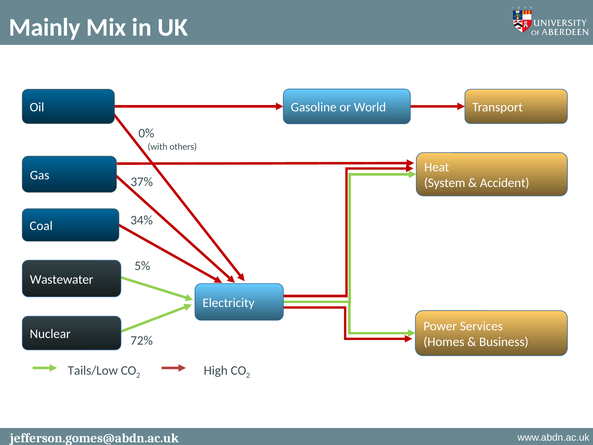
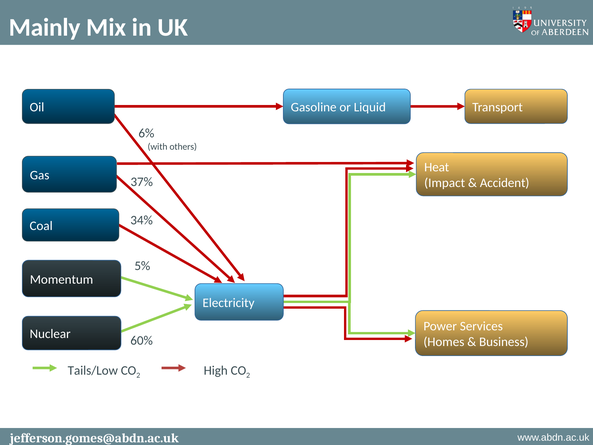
World: World -> Liquid (370, 107)
0%: 0% -> 6% (146, 133)
System: System -> Impact (445, 183)
Wastewater: Wastewater -> Momentum (62, 279)
72%: 72% -> 60% (142, 340)
